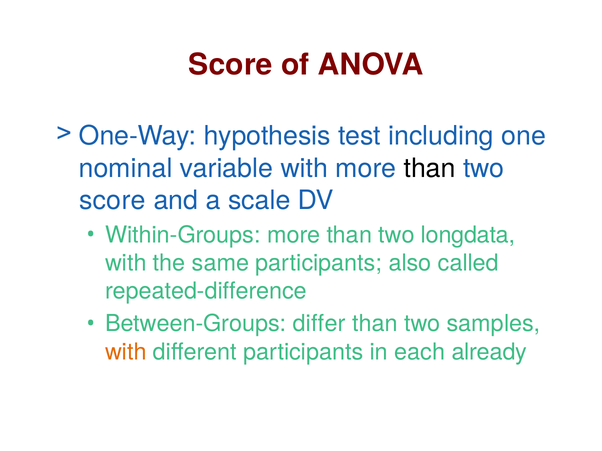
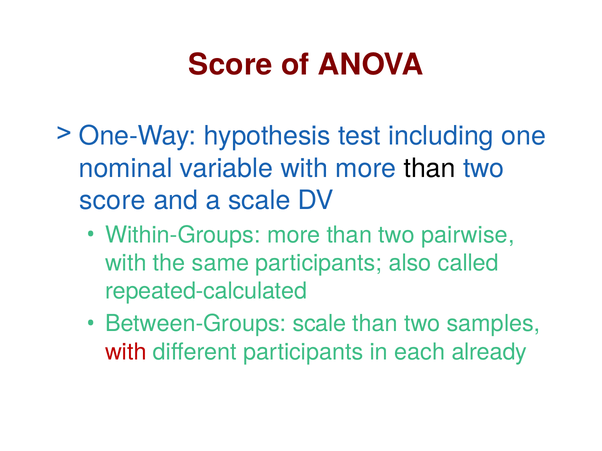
longdata: longdata -> pairwise (468, 235)
repeated-difference: repeated-difference -> repeated-calculated (206, 291)
Between-Groups differ: differ -> scale (319, 324)
with colour: orange -> red (126, 352)
